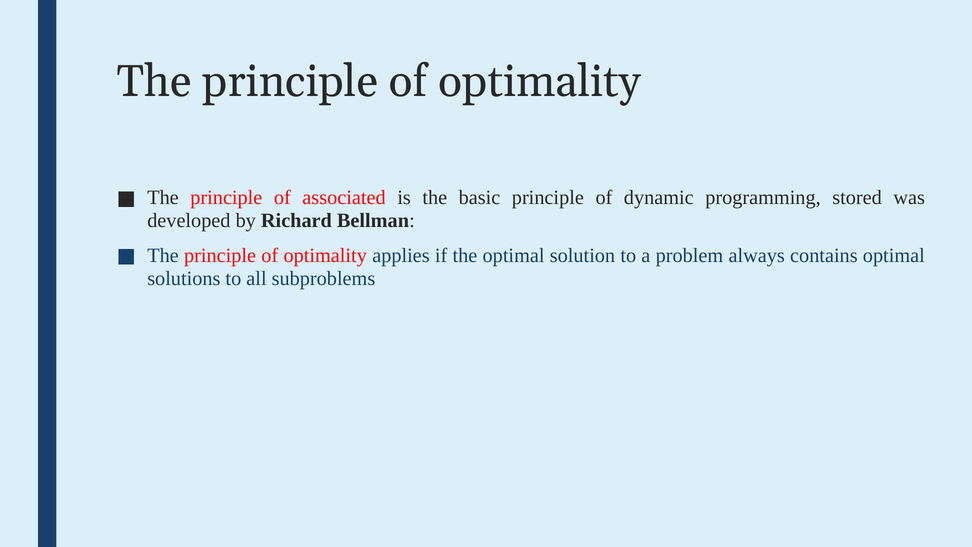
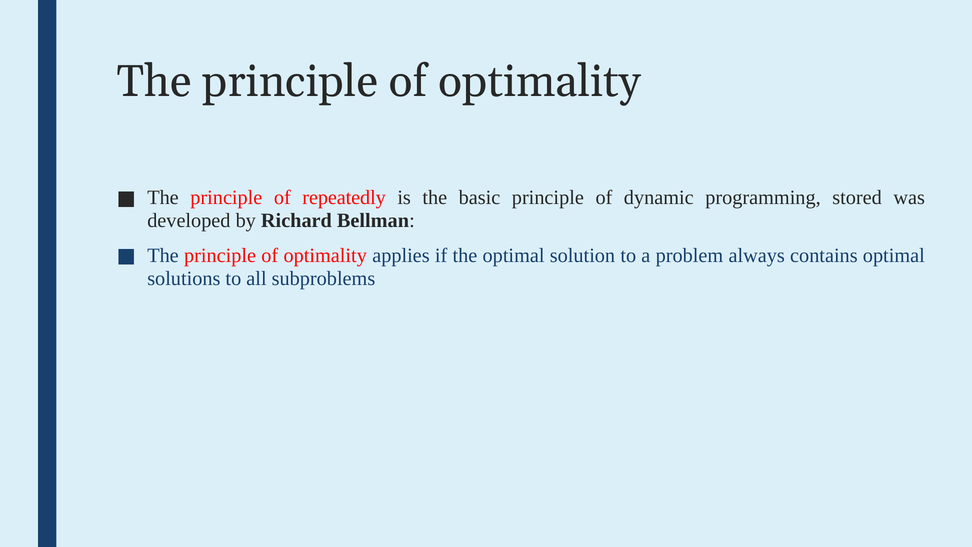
associated: associated -> repeatedly (344, 197)
